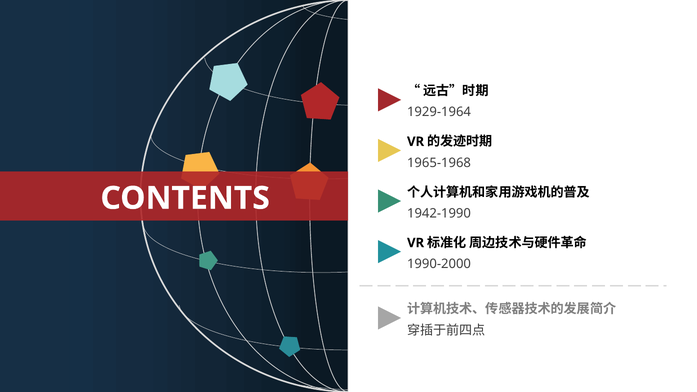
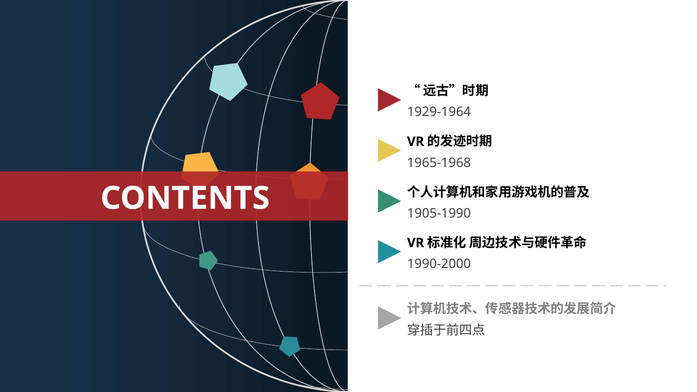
1942-1990: 1942-1990 -> 1905-1990 (439, 213)
